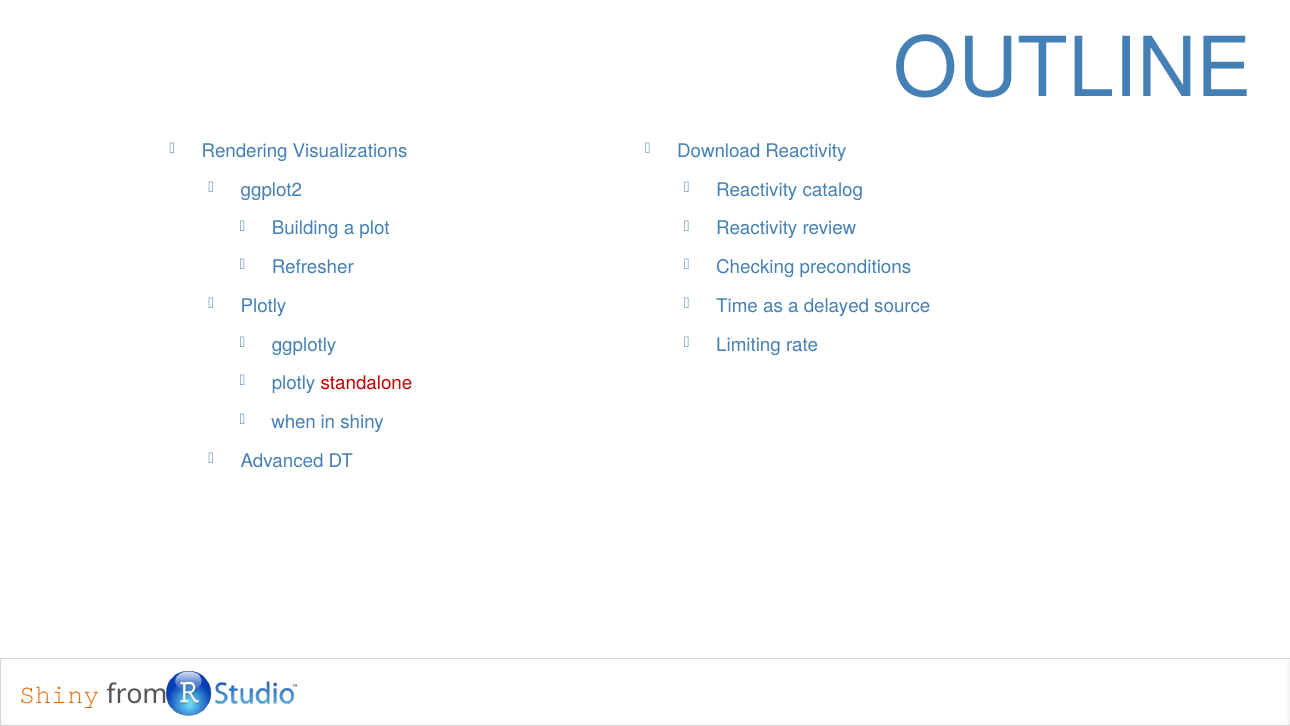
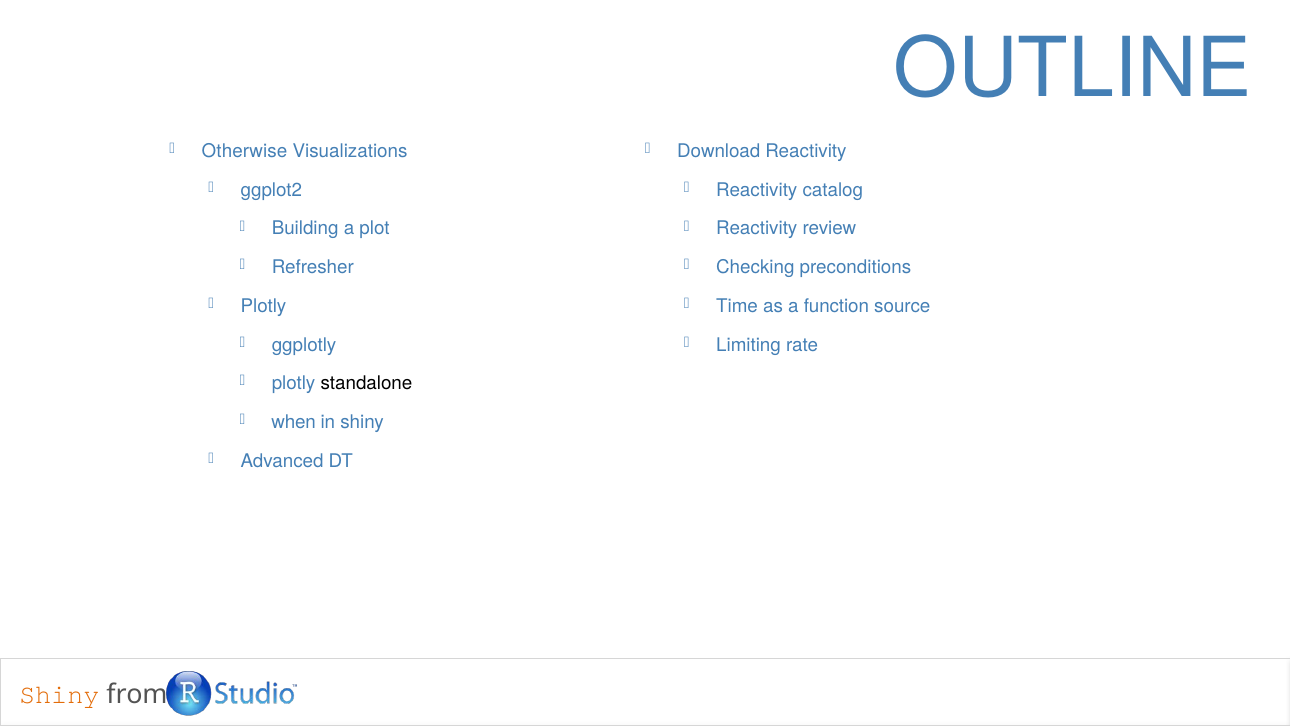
Rendering: Rendering -> Otherwise (245, 151)
delayed: delayed -> function (836, 306)
standalone colour: red -> black (366, 383)
